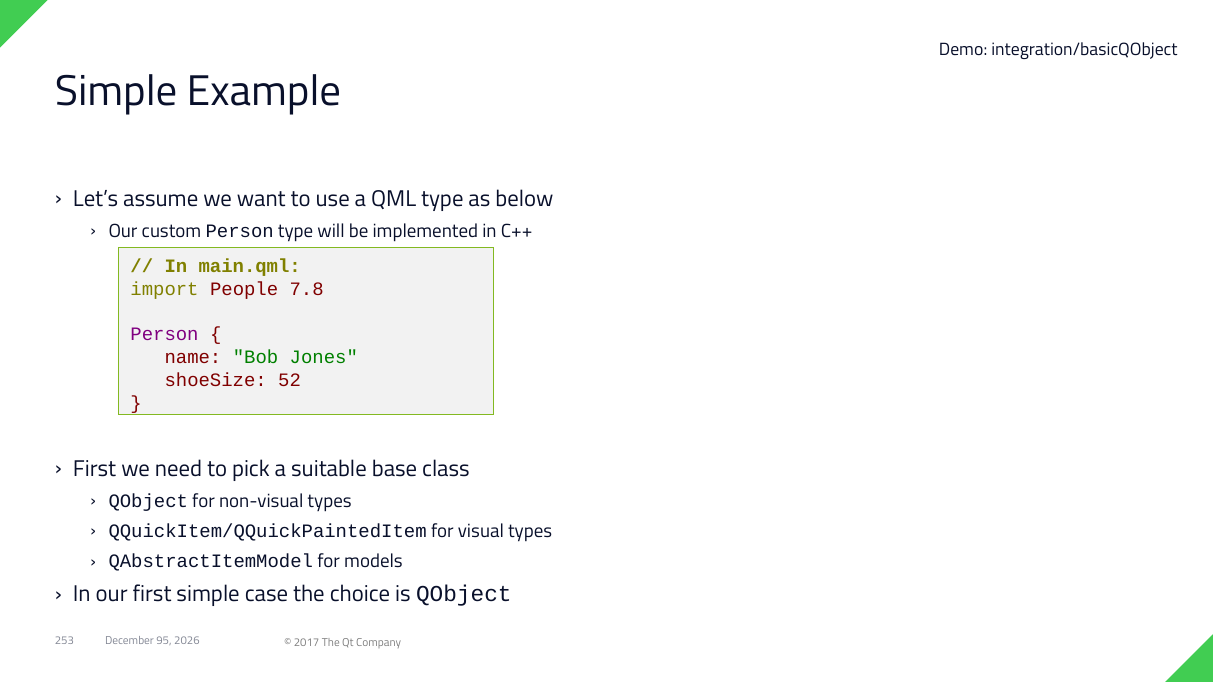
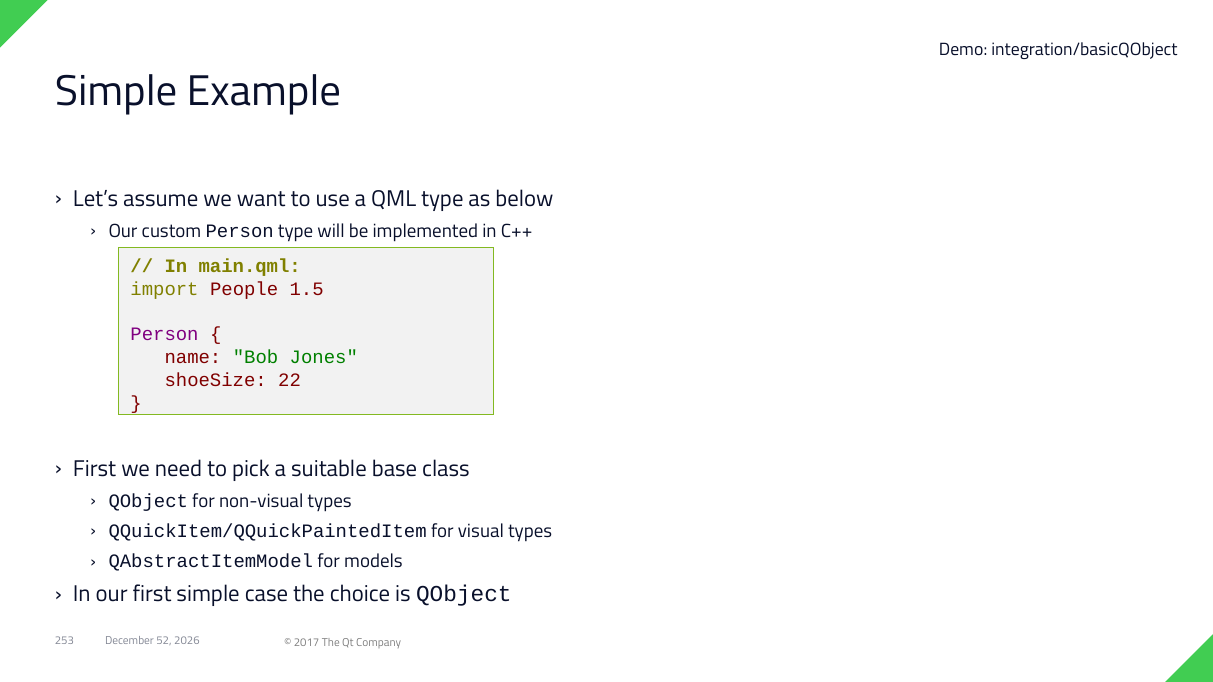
7.8: 7.8 -> 1.5 (307, 289)
52: 52 -> 22 (290, 380)
95: 95 -> 52 (164, 641)
